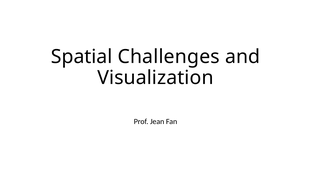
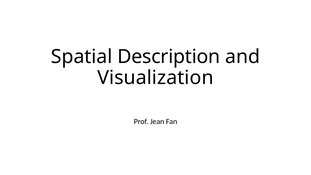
Challenges: Challenges -> Description (169, 57)
